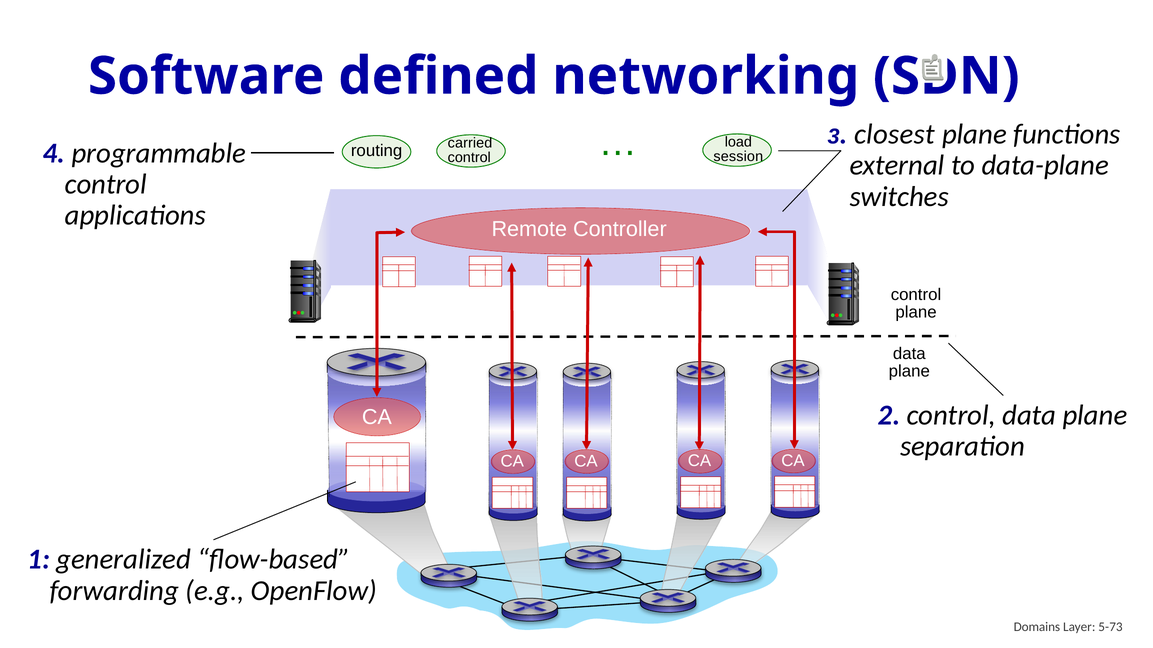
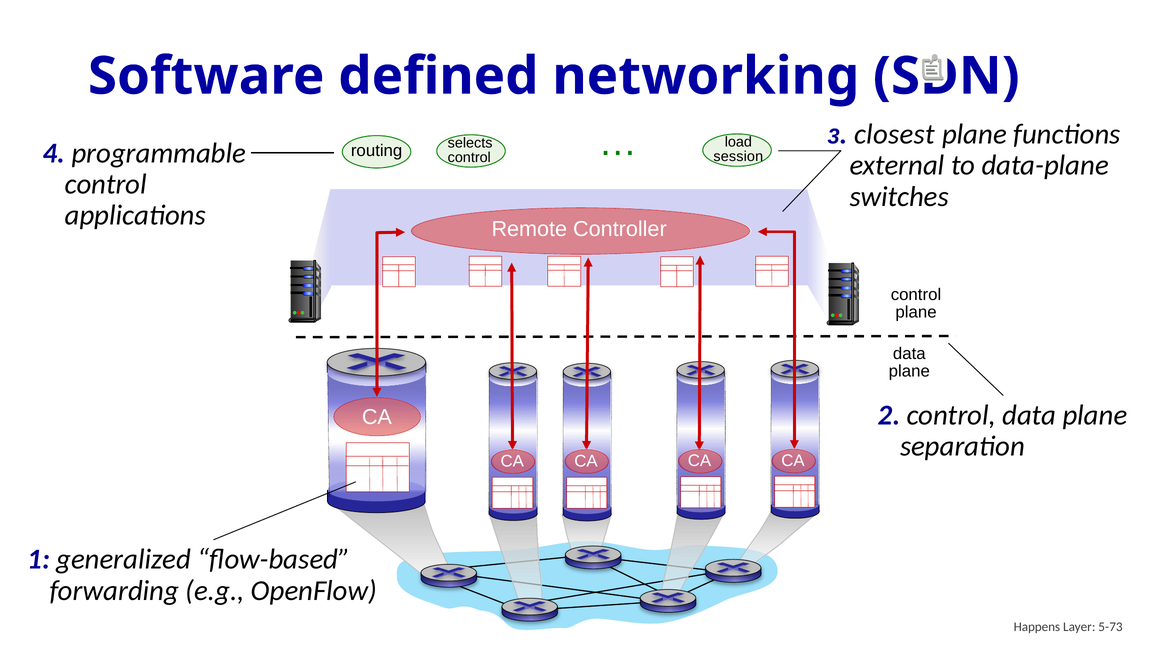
carried: carried -> selects (470, 143)
Domains: Domains -> Happens (1037, 627)
